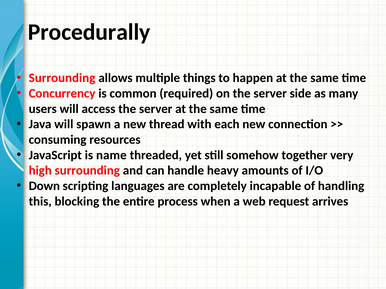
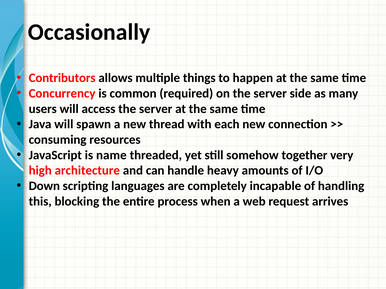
Procedurally: Procedurally -> Occasionally (89, 32)
Surrounding: Surrounding -> Contributors (62, 78)
high surrounding: surrounding -> architecture (87, 171)
